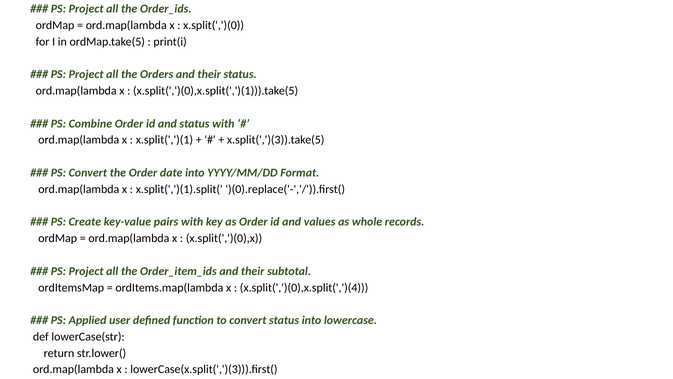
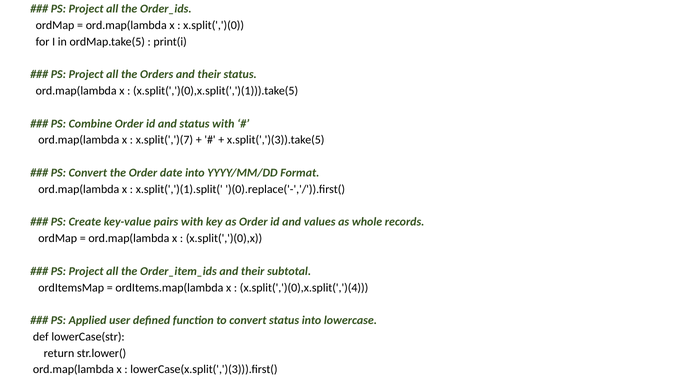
x.split(',')(1: x.split(',')(1 -> x.split(',')(7 (164, 140)
